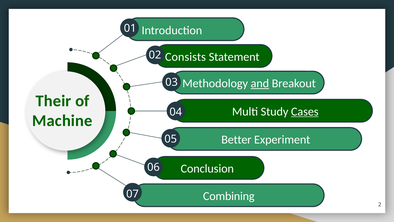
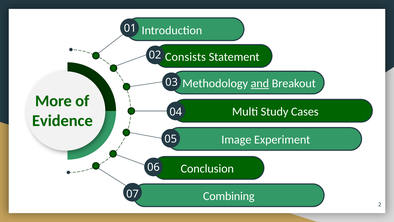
Their: Their -> More (54, 101)
Cases underline: present -> none (305, 111)
Machine: Machine -> Evidence (62, 121)
Better: Better -> Image (236, 140)
